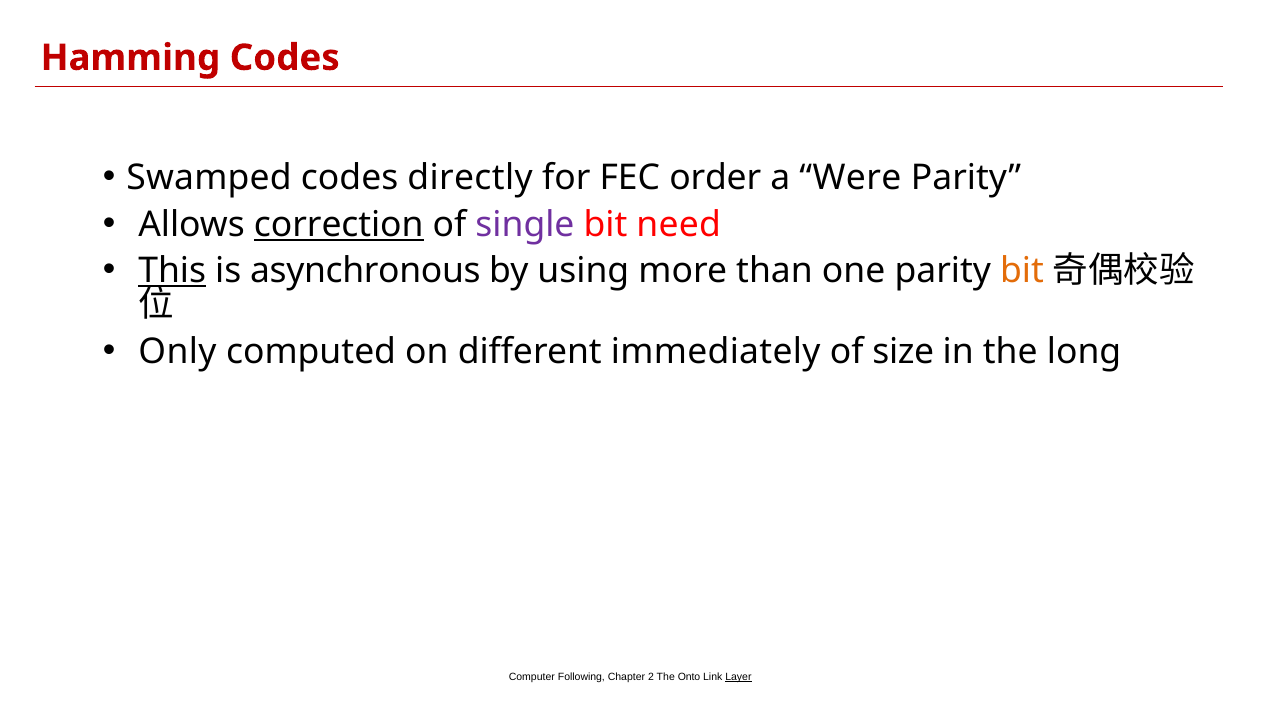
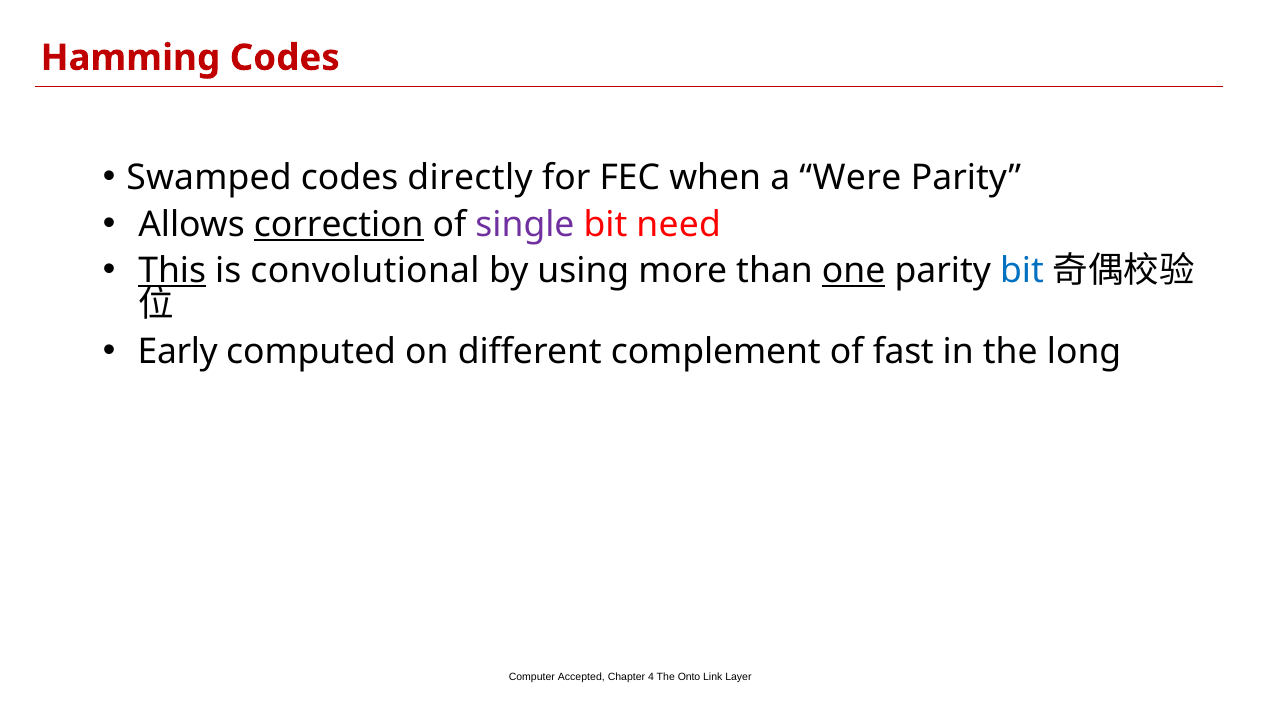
order: order -> when (715, 178)
asynchronous: asynchronous -> convolutional (365, 271)
one underline: none -> present (854, 271)
bit colour: orange -> blue (1022, 271)
Only: Only -> Early (178, 352)
immediately: immediately -> complement (716, 352)
size: size -> fast (903, 352)
Following: Following -> Accepted (581, 677)
2: 2 -> 4 (651, 677)
Layer underline: present -> none (738, 677)
